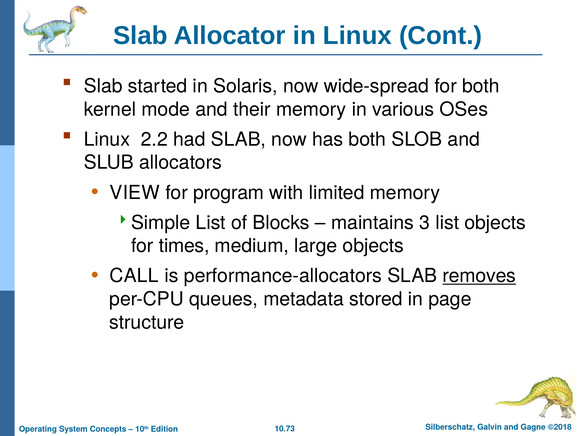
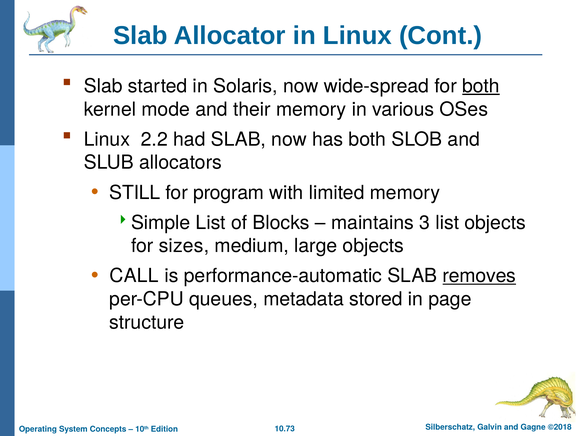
both underline: none -> present (481, 86)
VIEW: VIEW -> STILL (135, 192)
times: times -> sizes (184, 246)
performance-allocators: performance-allocators -> performance-automatic (283, 276)
